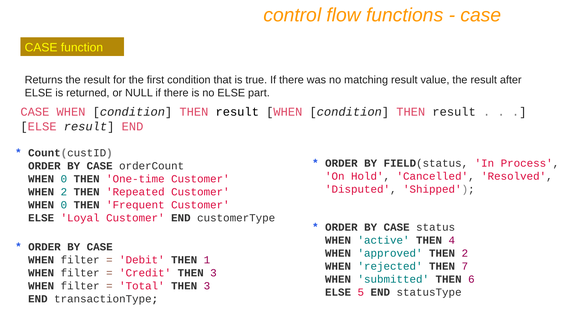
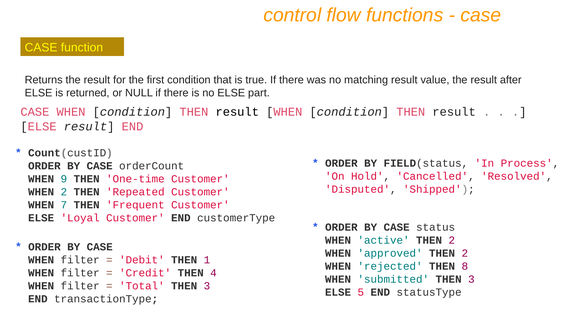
0: 0 -> 9 (64, 179)
0: 0 -> 7 (64, 205)
active THEN 4: 4 -> 2 (452, 240)
7: 7 -> 8 (465, 266)
Credit THEN 3: 3 -> 4 (213, 273)
submitted THEN 6: 6 -> 3 (471, 279)
